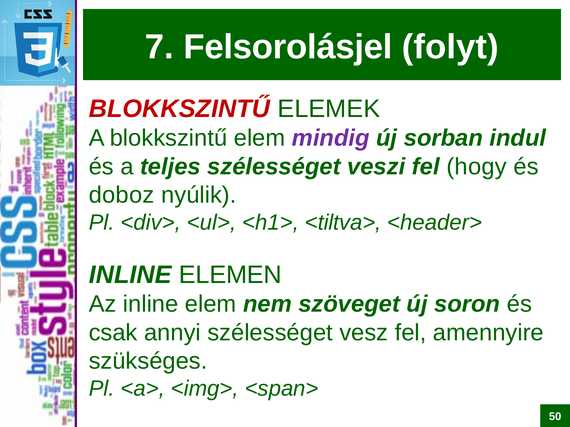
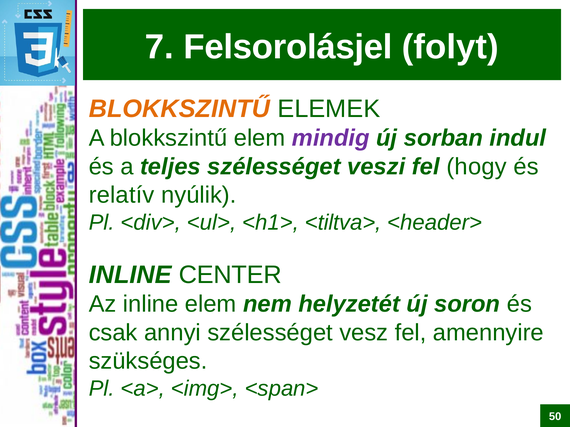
BLOKKSZINTŰ colour: red -> orange (179, 109)
doboz: doboz -> relatív (122, 195)
ELEMEN: ELEMEN -> CENTER (230, 275)
szöveget: szöveget -> helyzetét (349, 304)
